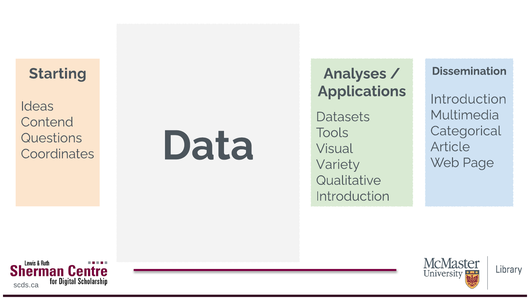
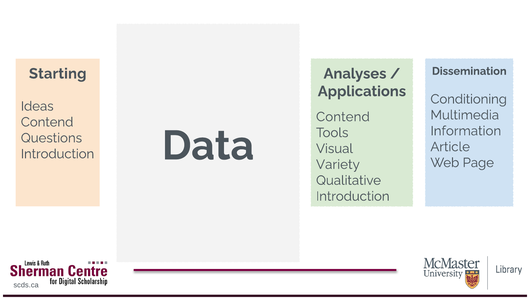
Introduction: Introduction -> Conditioning (469, 99)
Datasets: Datasets -> Contend (343, 117)
Categorical: Categorical -> Information (466, 131)
Coordinates: Coordinates -> Introduction (58, 154)
